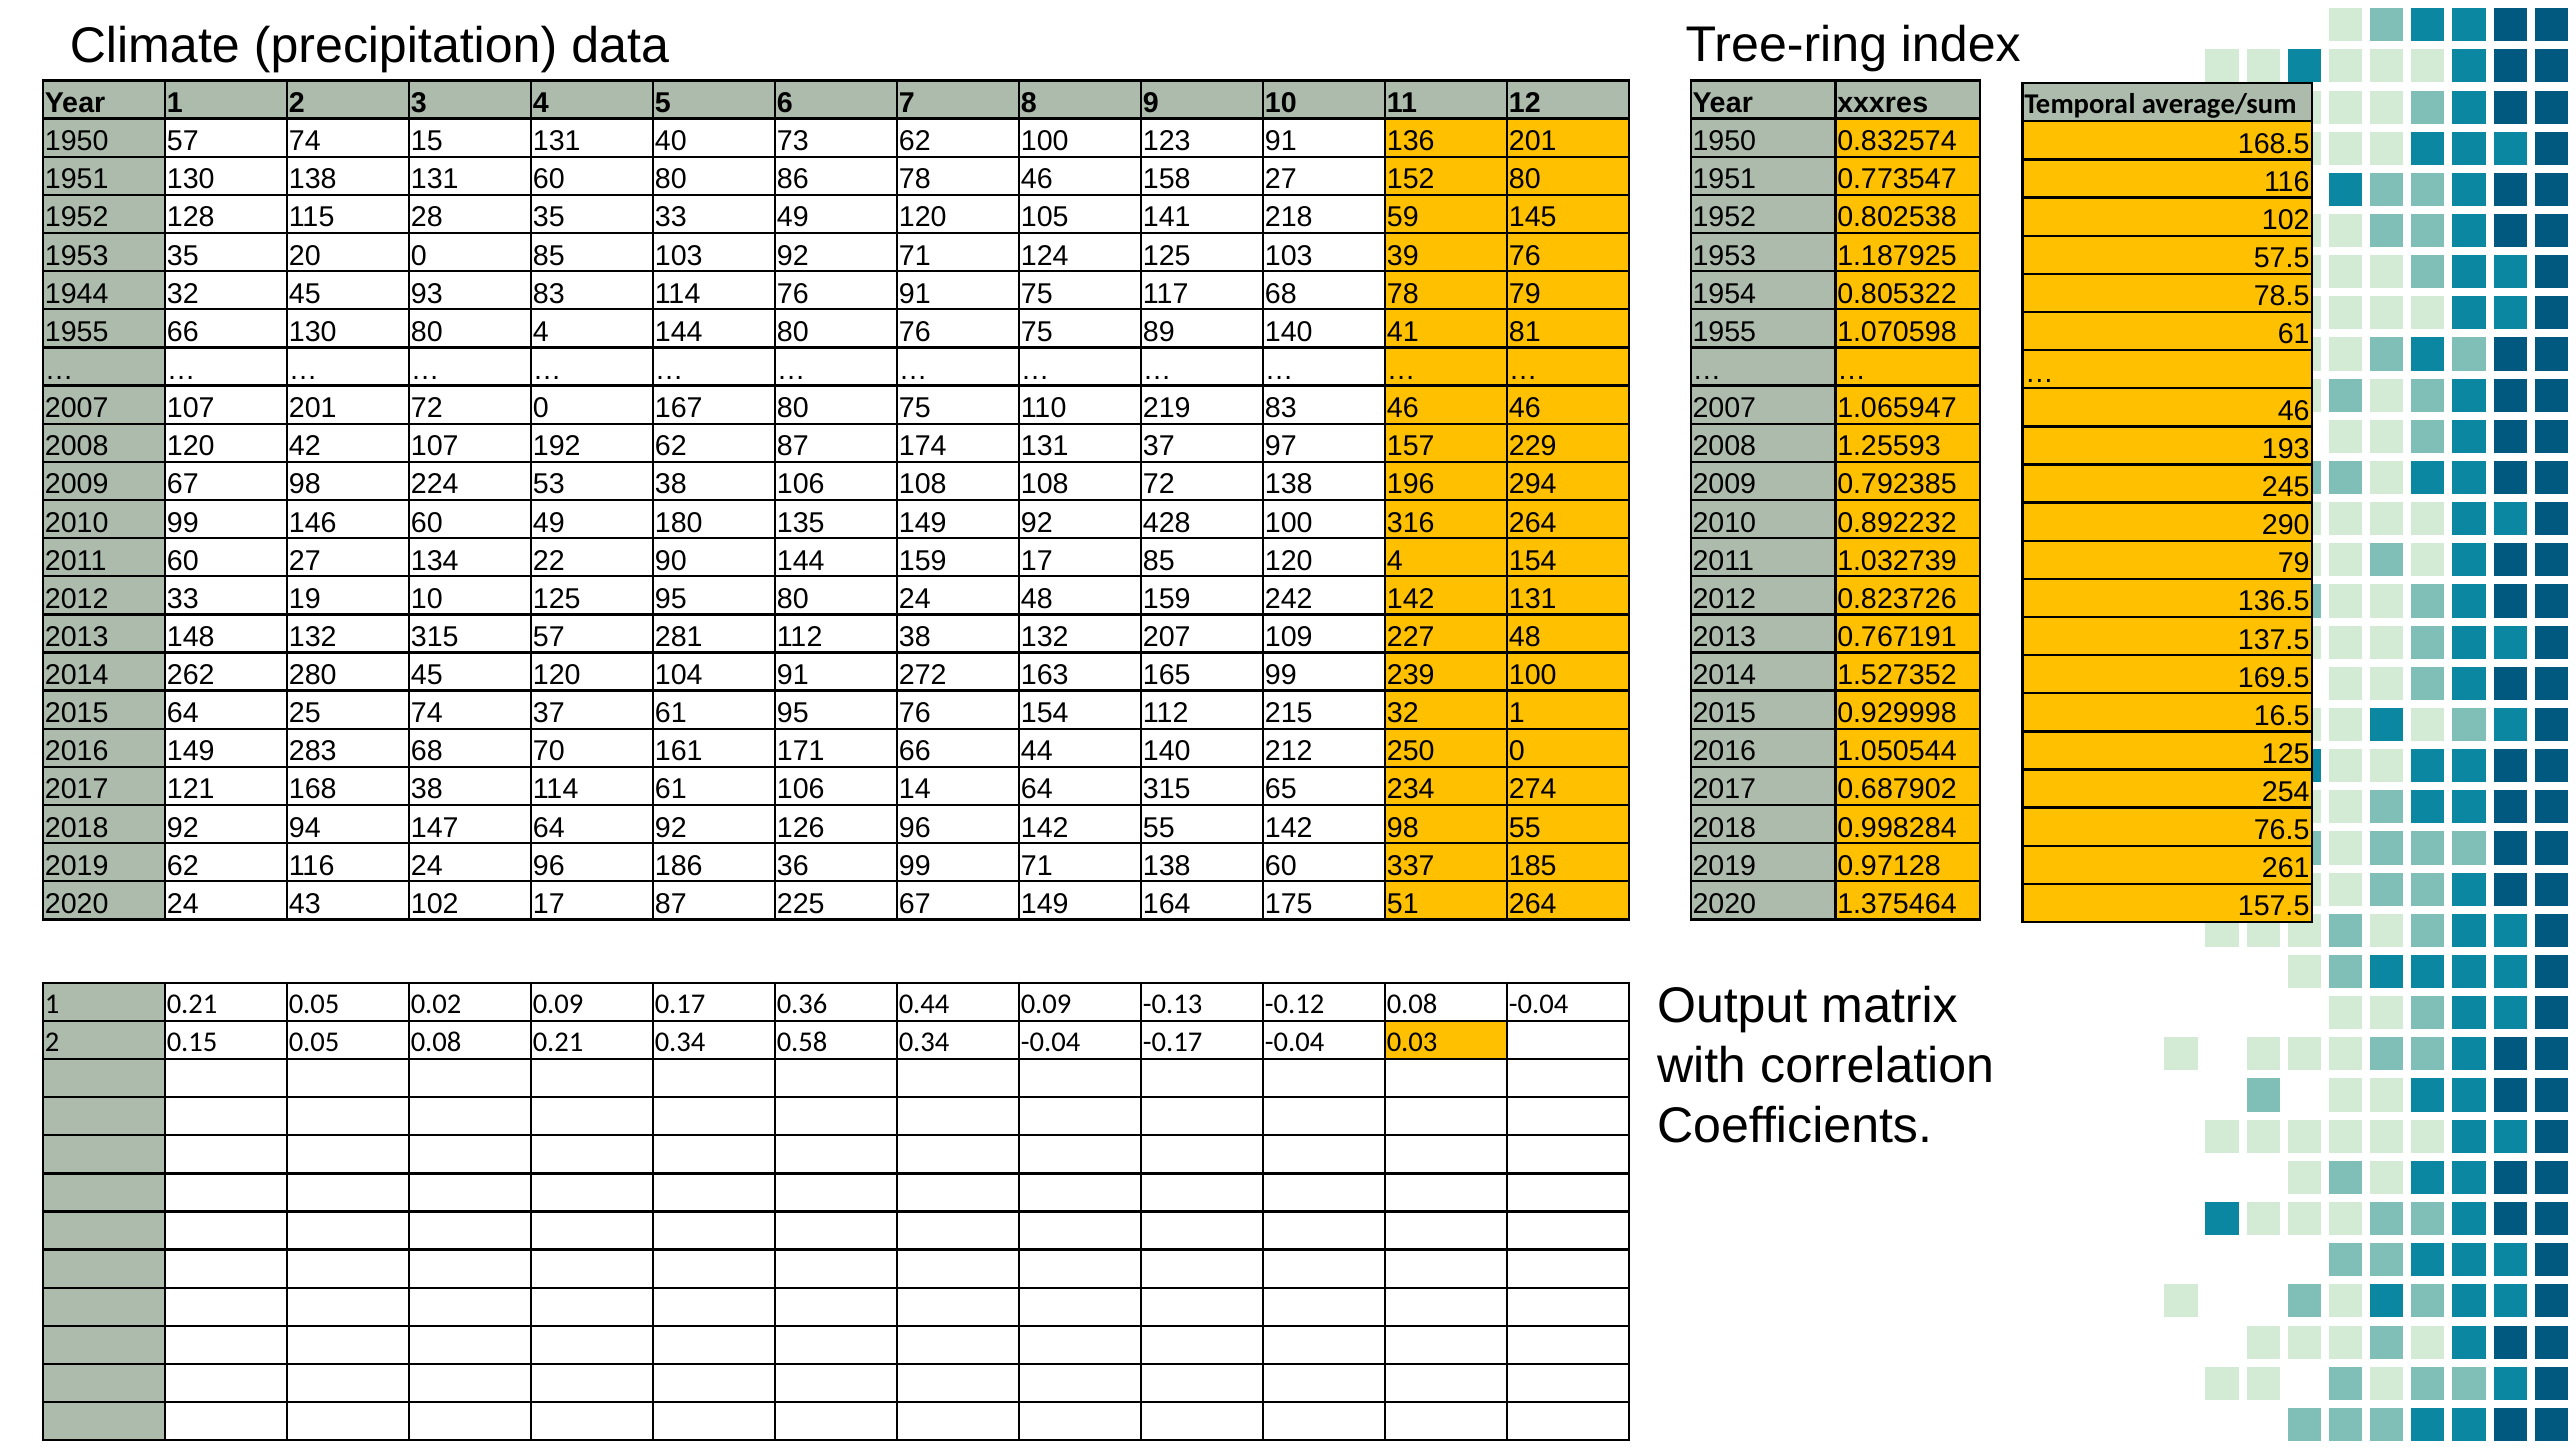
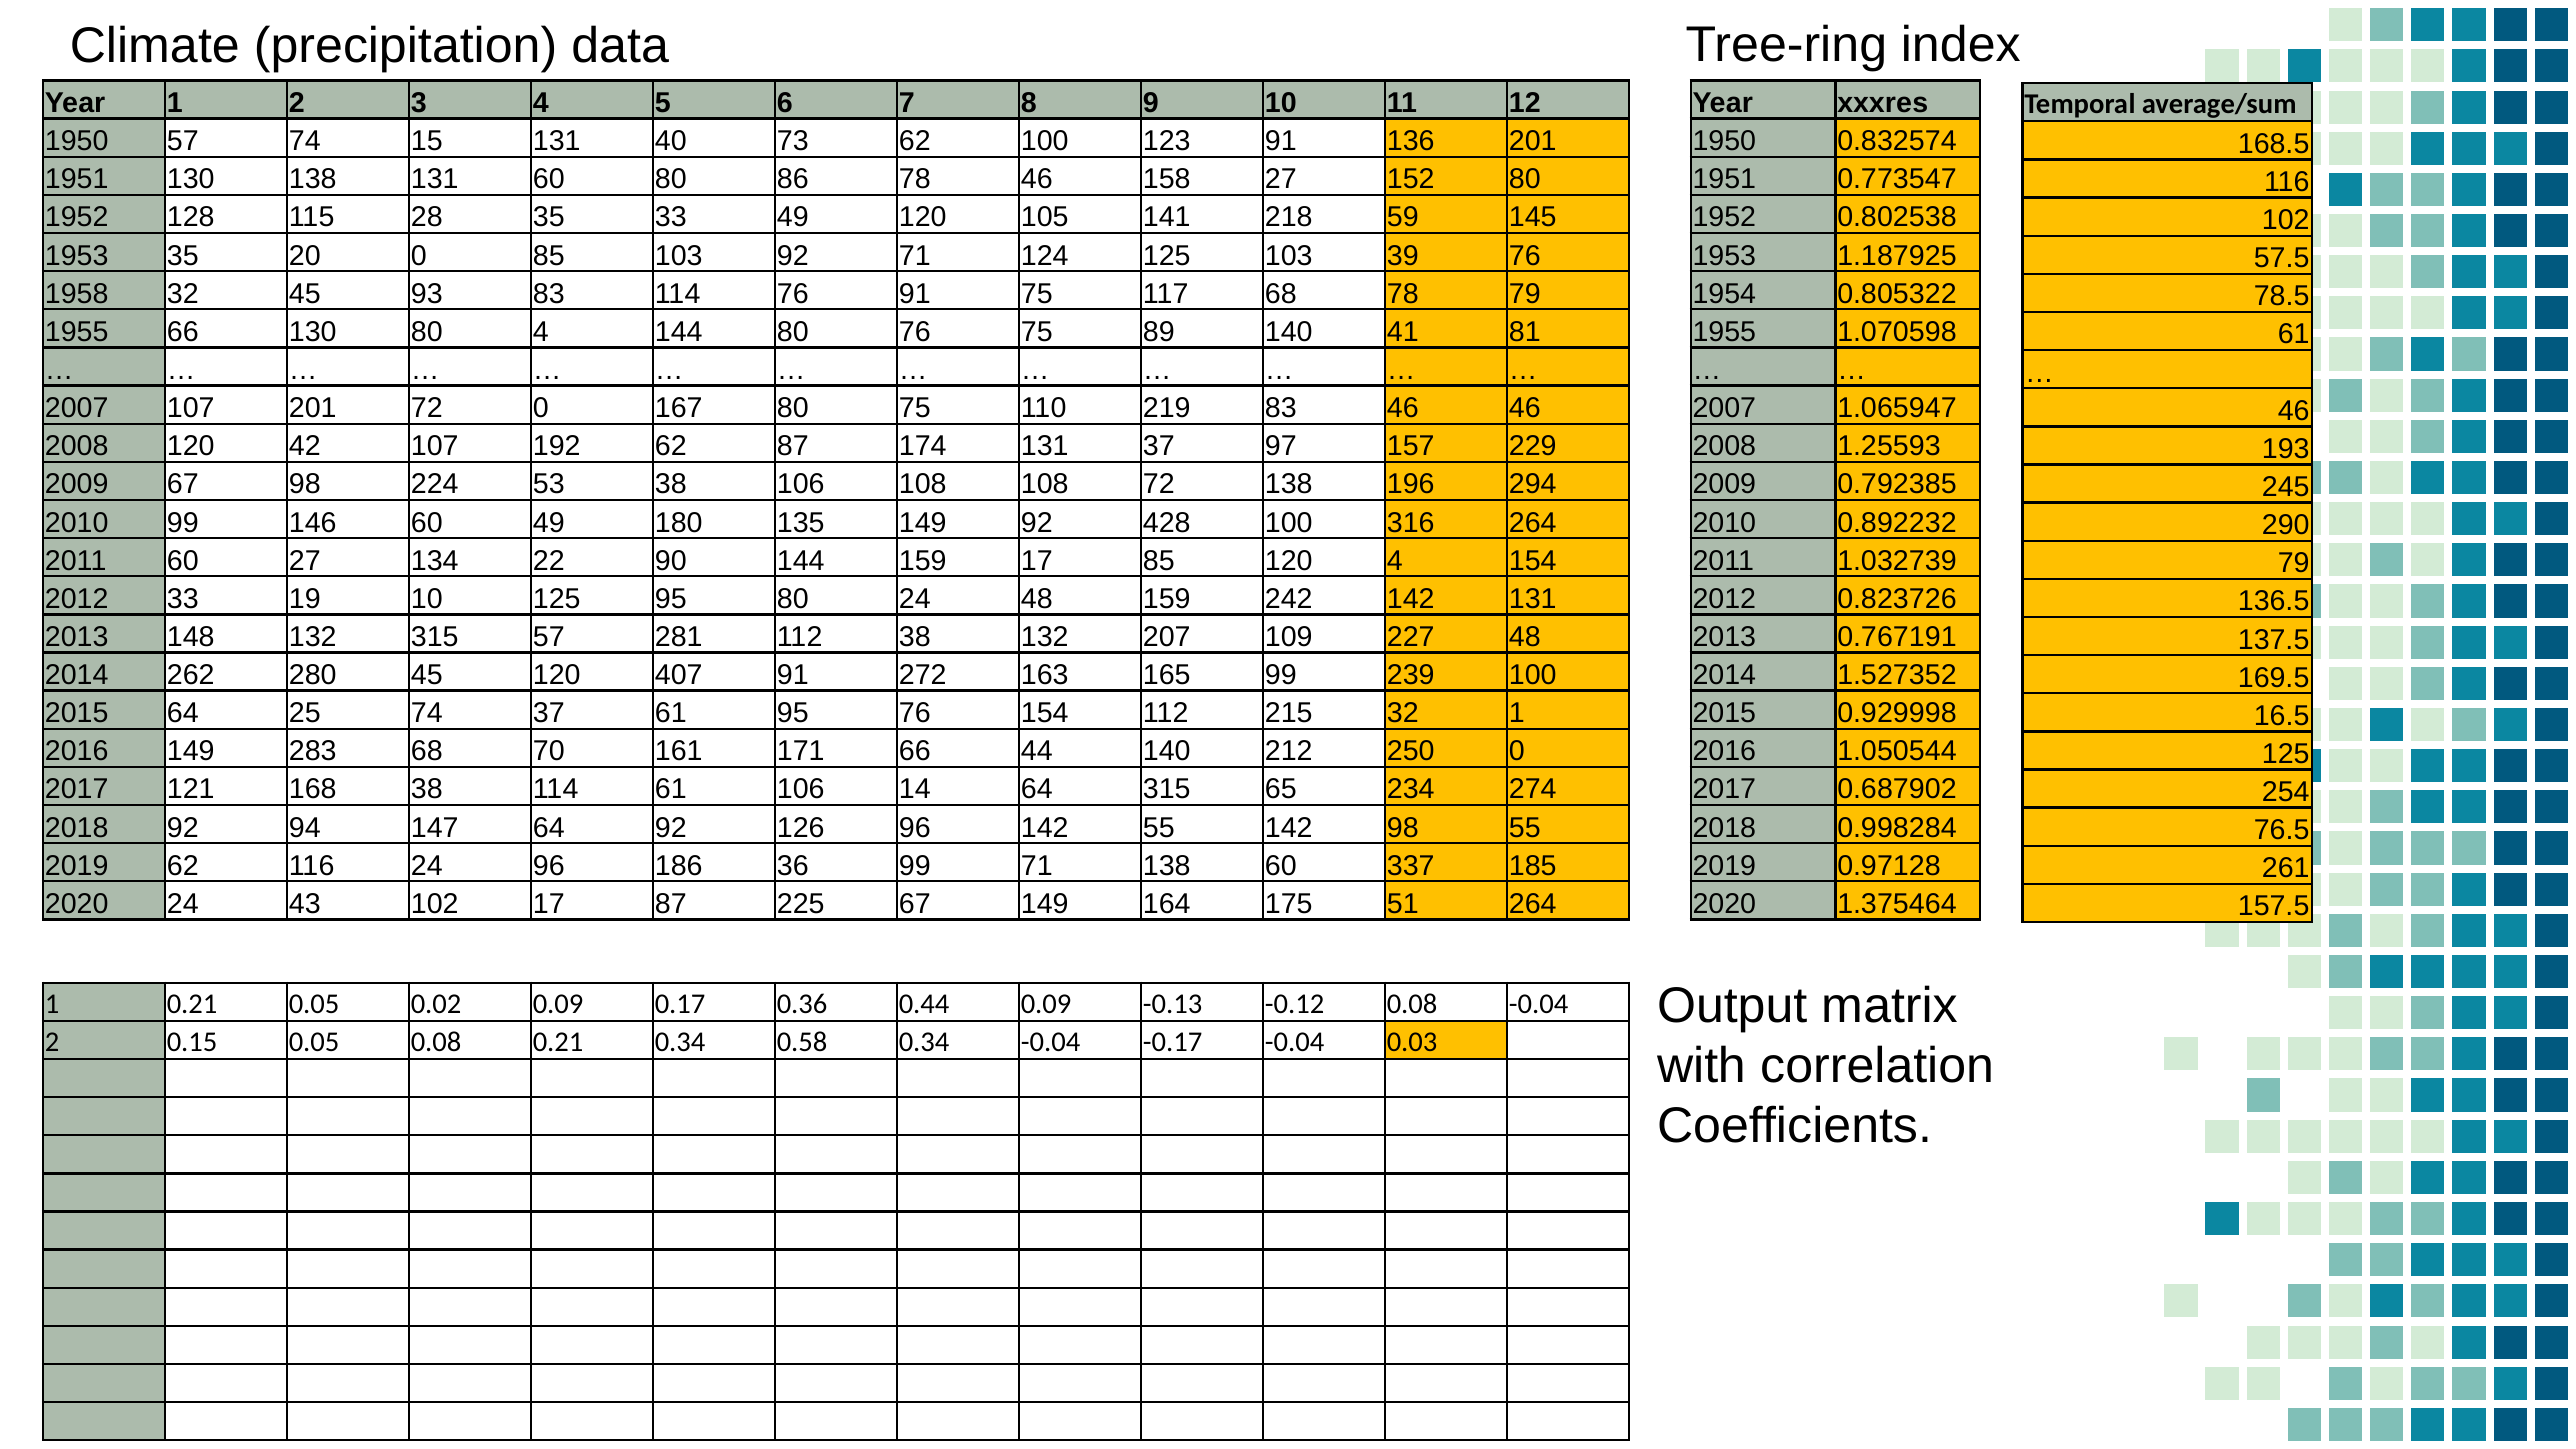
1944: 1944 -> 1958 (77, 294)
104: 104 -> 407 (679, 675)
